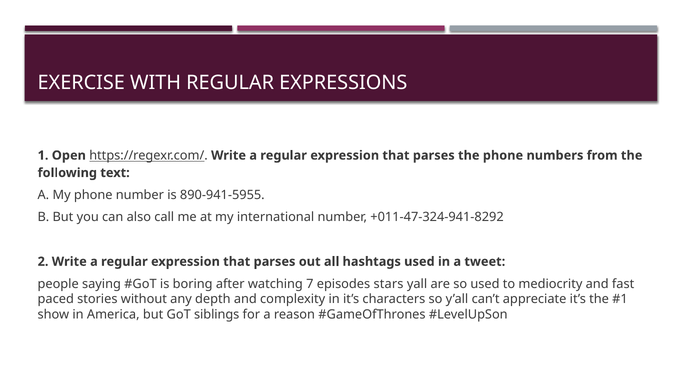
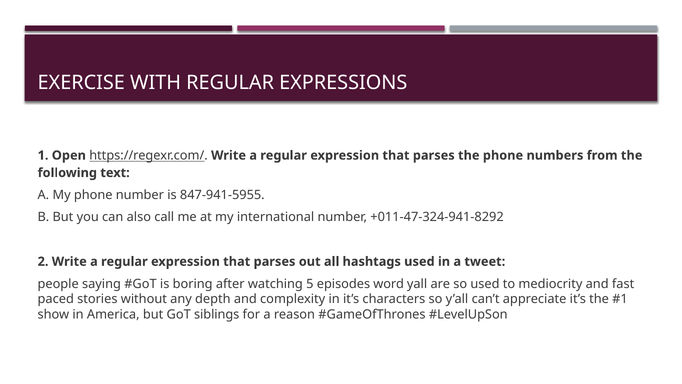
890-941-5955: 890-941-5955 -> 847-941-5955 (222, 195)
7: 7 -> 5 (310, 284)
stars: stars -> word (389, 284)
